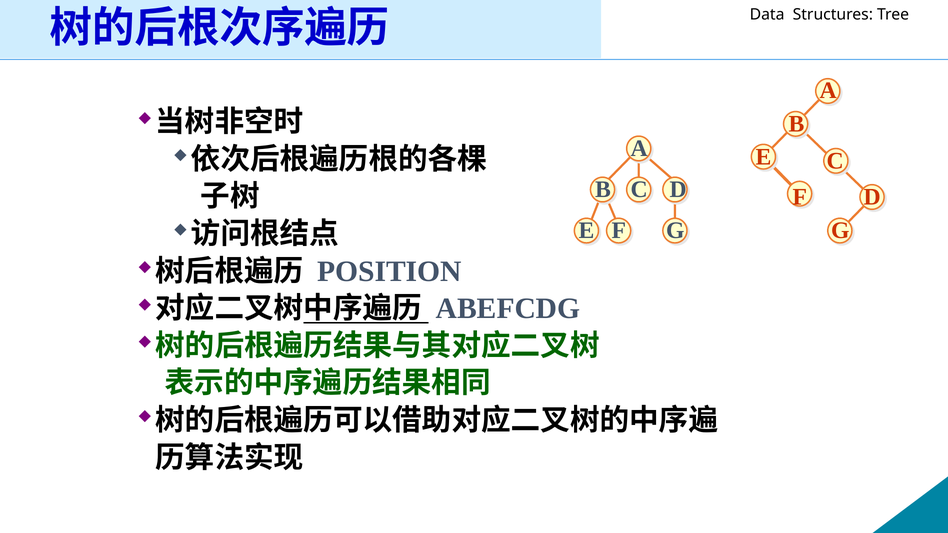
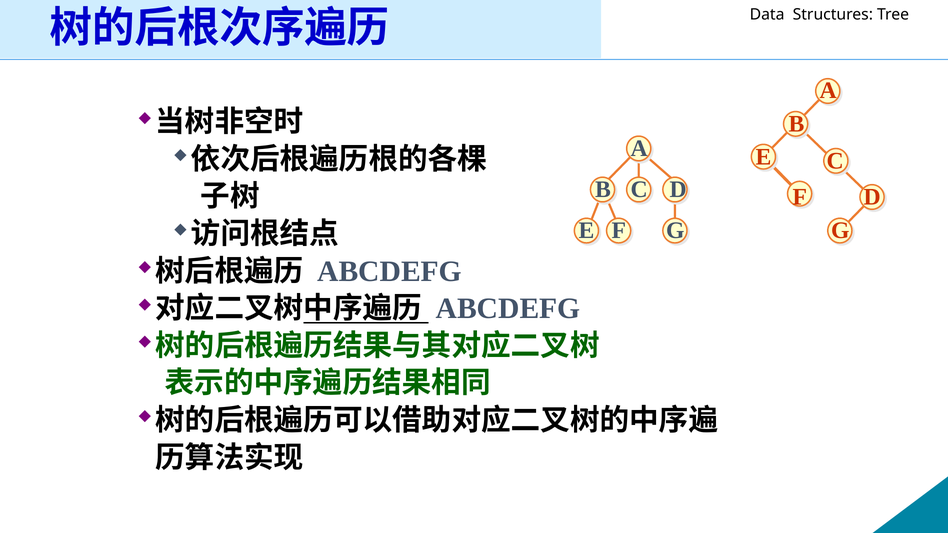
POSITION: POSITION -> ABCDEFG (390, 271)
ABEFCDG: ABEFCDG -> ABCDEFG (508, 309)
